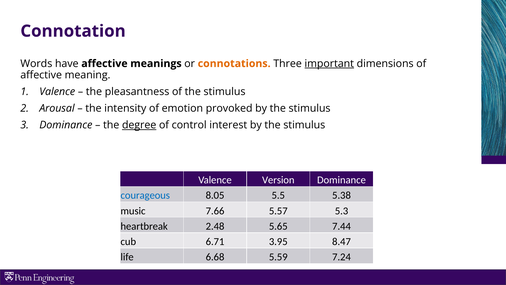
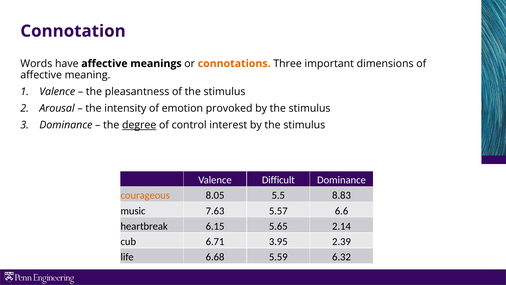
important underline: present -> none (329, 63)
Version: Version -> Difficult (278, 180)
courageous colour: blue -> orange (145, 195)
5.38: 5.38 -> 8.83 (342, 195)
7.66: 7.66 -> 7.63 (215, 211)
5.3: 5.3 -> 6.6 (342, 211)
2.48: 2.48 -> 6.15 (215, 226)
7.44: 7.44 -> 2.14 (342, 226)
8.47: 8.47 -> 2.39 (342, 241)
7.24: 7.24 -> 6.32 (342, 257)
